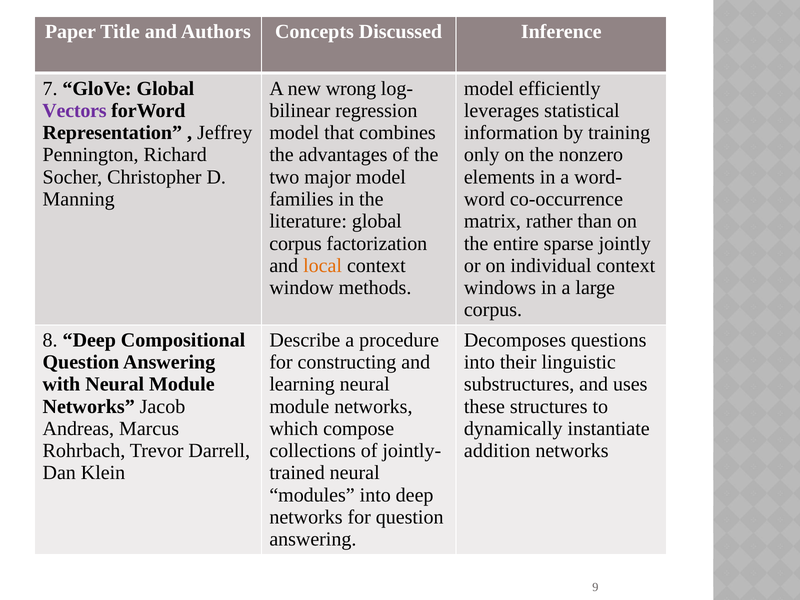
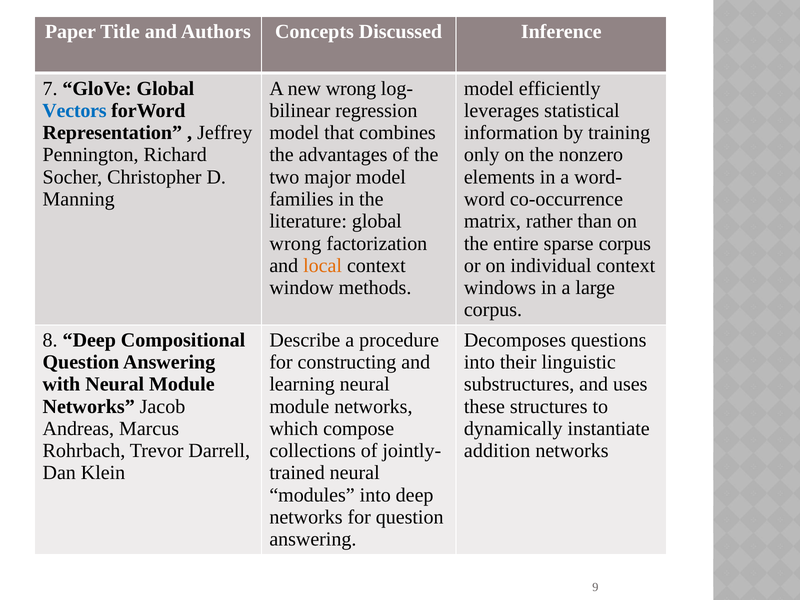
Vectors colour: purple -> blue (75, 111)
corpus: corpus -> wrong (295, 243)
sparse jointly: jointly -> corpus (625, 243)
